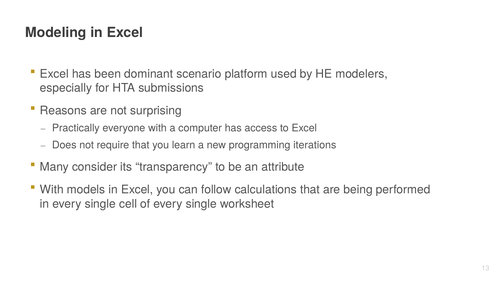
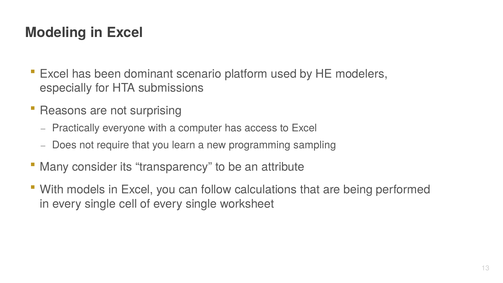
iterations: iterations -> sampling (315, 145)
